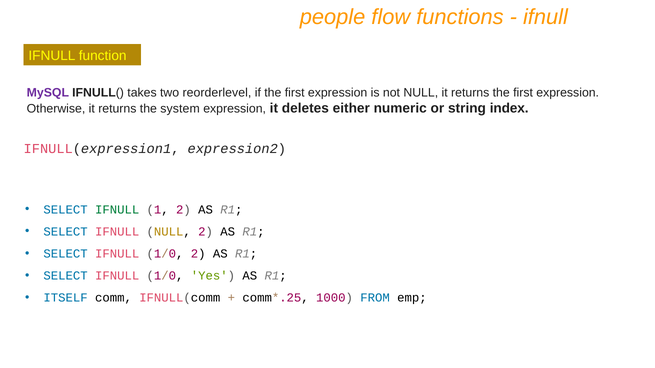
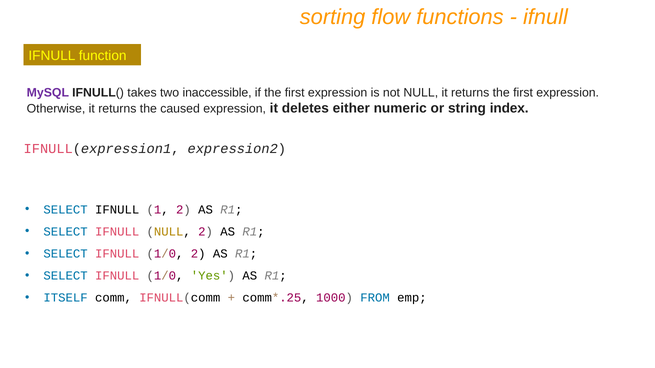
people: people -> sorting (333, 17)
reorderlevel: reorderlevel -> inaccessible (217, 93)
system: system -> caused (180, 109)
IFNULL colour: green -> black (117, 210)
